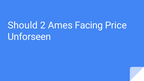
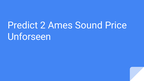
Should: Should -> Predict (23, 25)
Facing: Facing -> Sound (89, 25)
